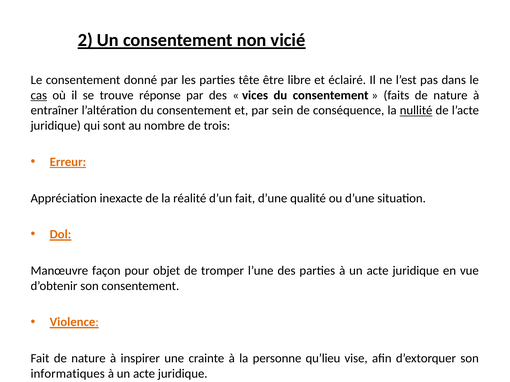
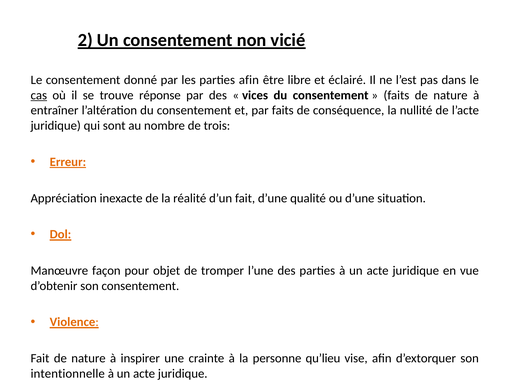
parties tête: tête -> afin (249, 80)
par sein: sein -> faits (283, 111)
nullité underline: present -> none (416, 111)
informatiques: informatiques -> intentionnelle (68, 374)
